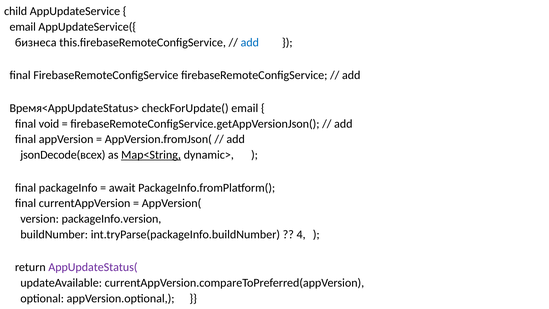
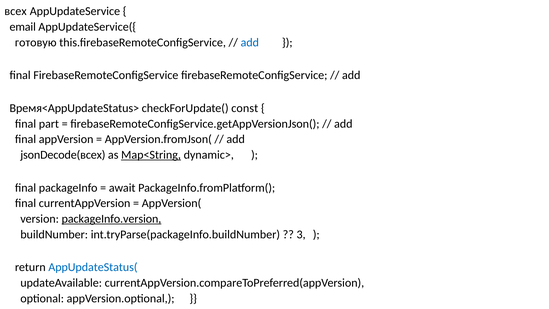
child: child -> всех (16, 11)
бизнеса: бизнеса -> готовую (36, 42)
checkForUpdate( email: email -> const (245, 108)
void: void -> part (49, 124)
packageInfo.version underline: none -> present (111, 219)
4: 4 -> 3 (301, 234)
AppUpdateStatus( colour: purple -> blue (93, 267)
